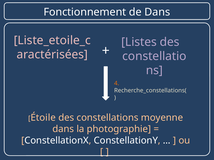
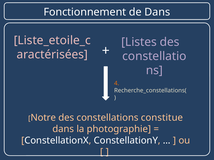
Étoile: Étoile -> Notre (43, 118)
moyenne: moyenne -> constitue (162, 118)
